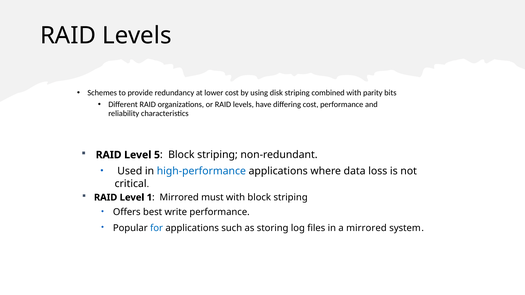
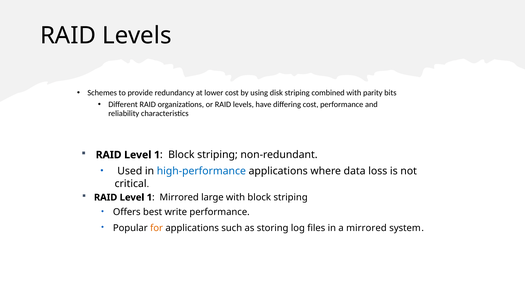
5: 5 -> 1 (157, 155)
must: must -> large (212, 198)
for colour: blue -> orange (157, 228)
